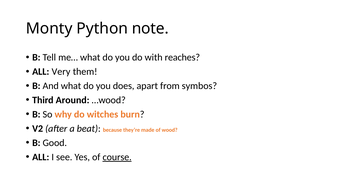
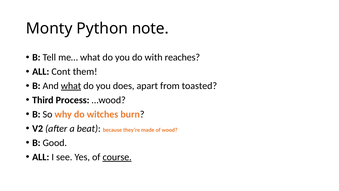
Very: Very -> Cont (61, 72)
what underline: none -> present (71, 86)
symbos: symbos -> toasted (199, 86)
Around: Around -> Process (73, 100)
